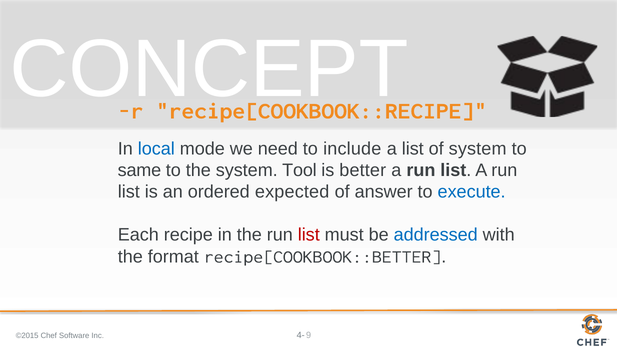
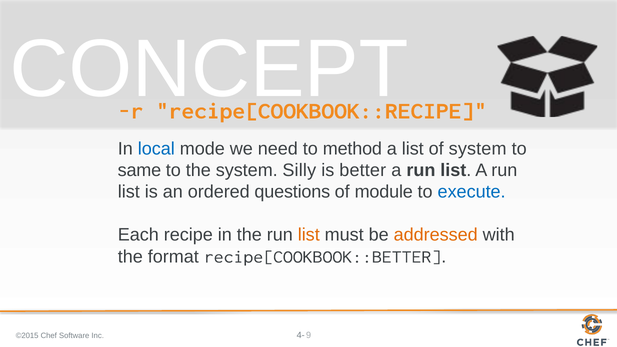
include: include -> method (352, 149)
Tool: Tool -> Silly (299, 170)
expected: expected -> questions (292, 192)
answer: answer -> module (384, 192)
list colour: red -> orange (309, 235)
addressed colour: blue -> orange (436, 235)
